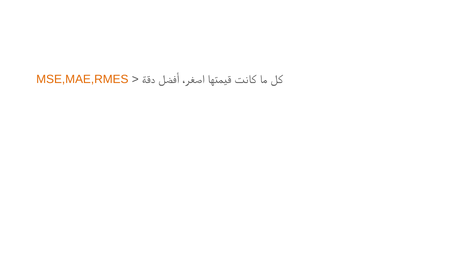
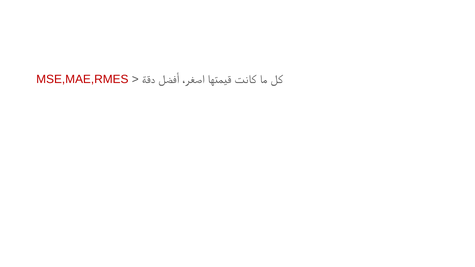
MSE,MAE,RMES colour: orange -> red (82, 79)
